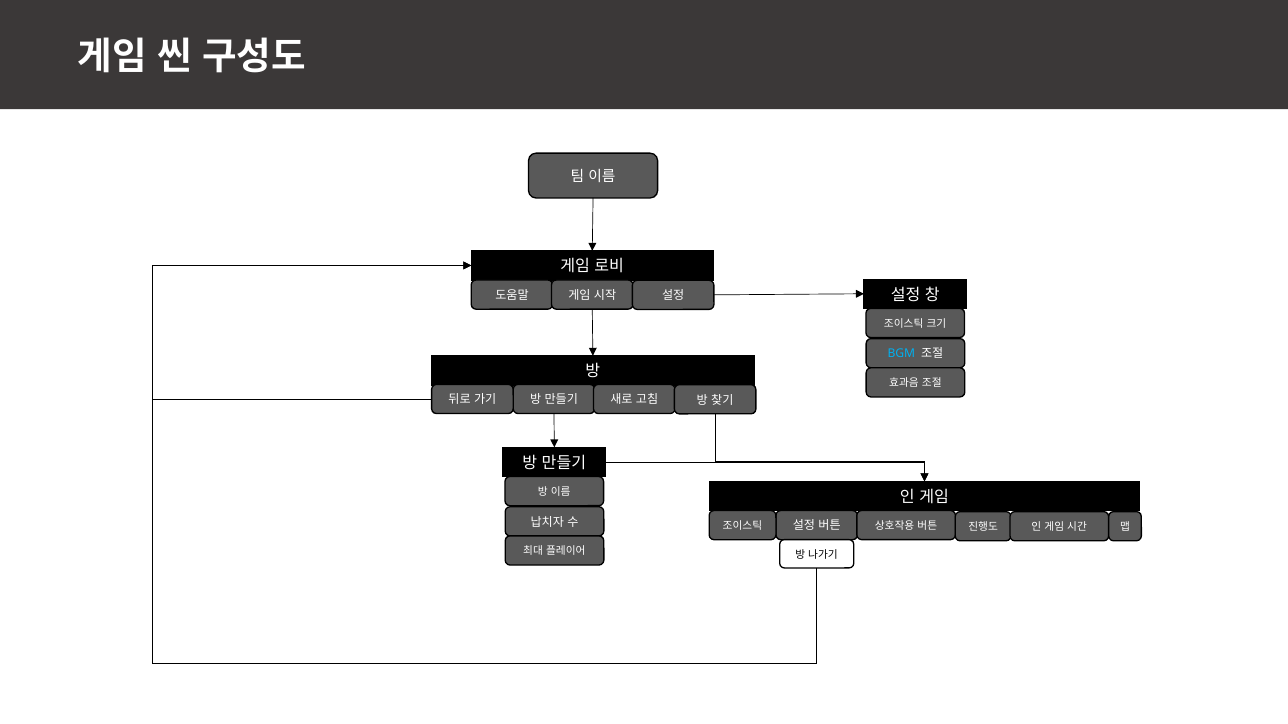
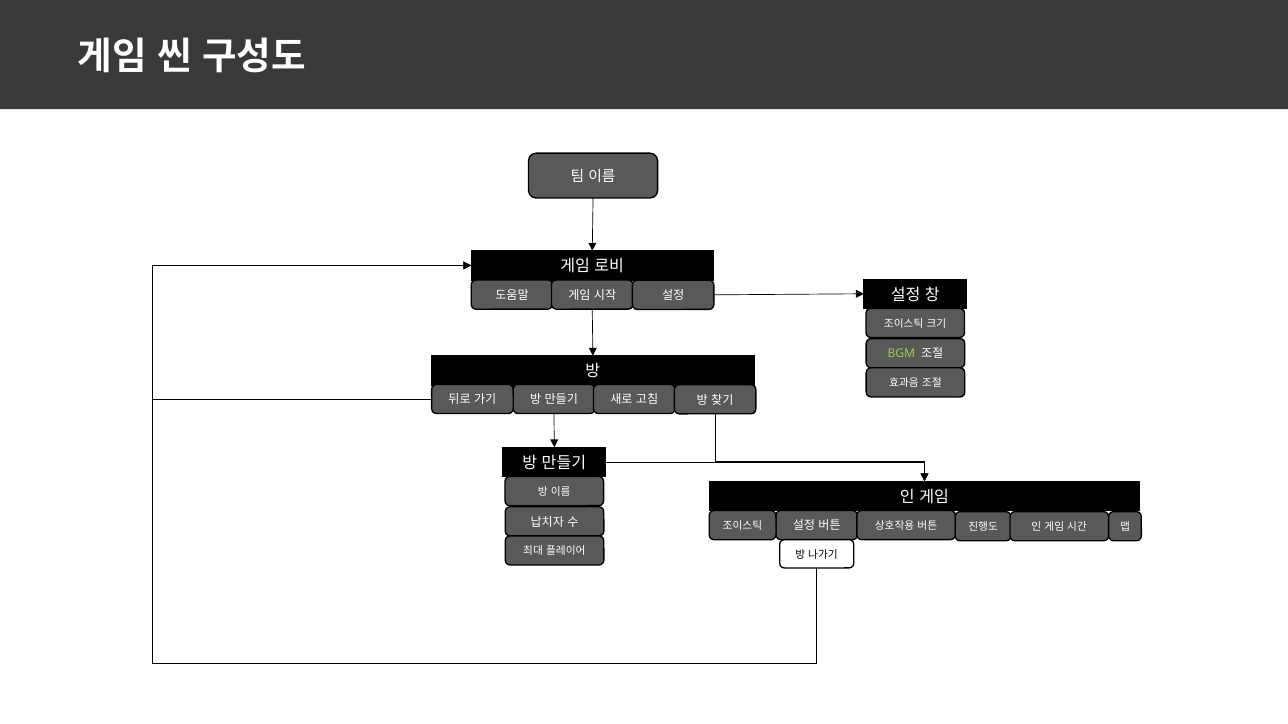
BGM colour: light blue -> light green (901, 354)
